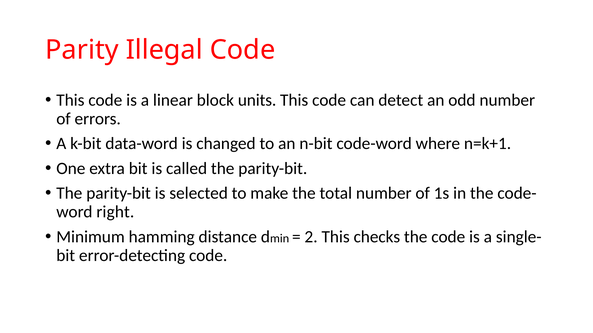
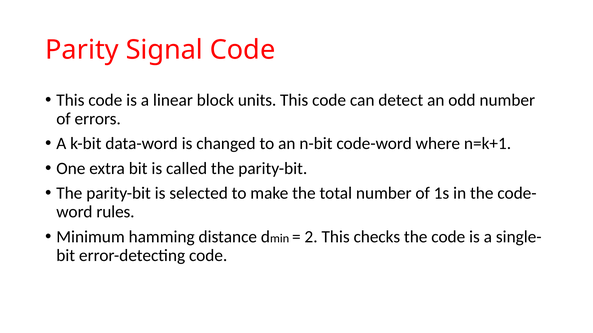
Illegal: Illegal -> Signal (164, 50)
right: right -> rules (115, 212)
